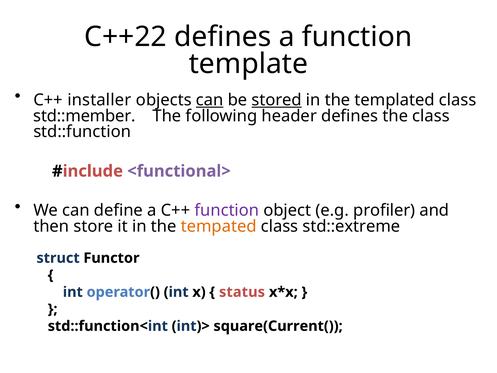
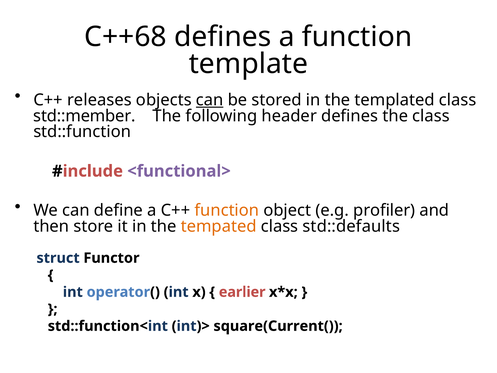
C++22: C++22 -> C++68 (125, 37)
installer: installer -> releases (99, 100)
stored underline: present -> none (277, 100)
function colour: purple -> orange (227, 210)
std::extreme: std::extreme -> std::defaults (351, 226)
status: status -> earlier (242, 292)
